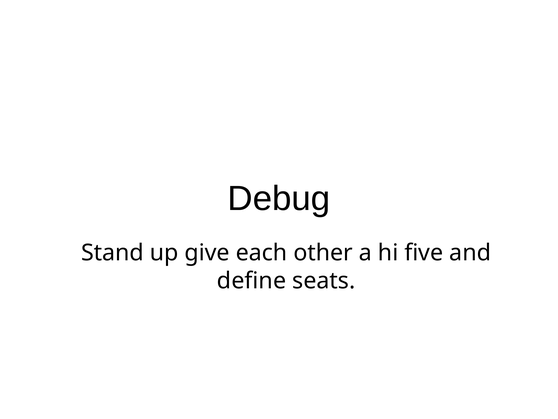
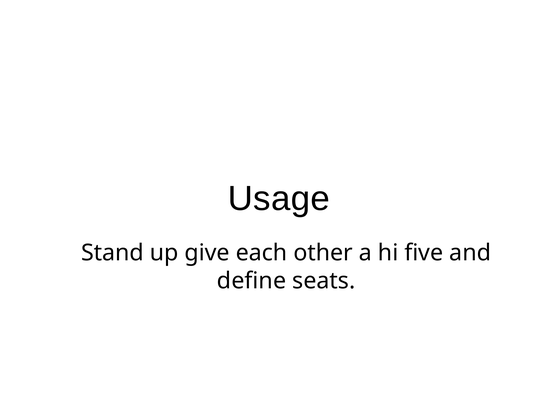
Debug: Debug -> Usage (279, 199)
